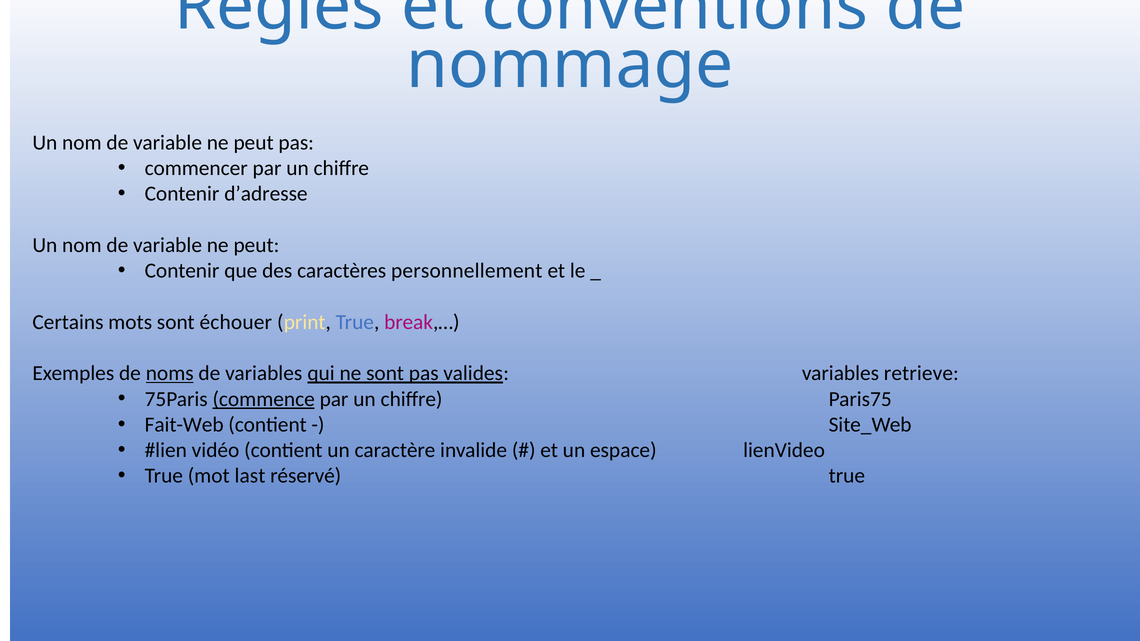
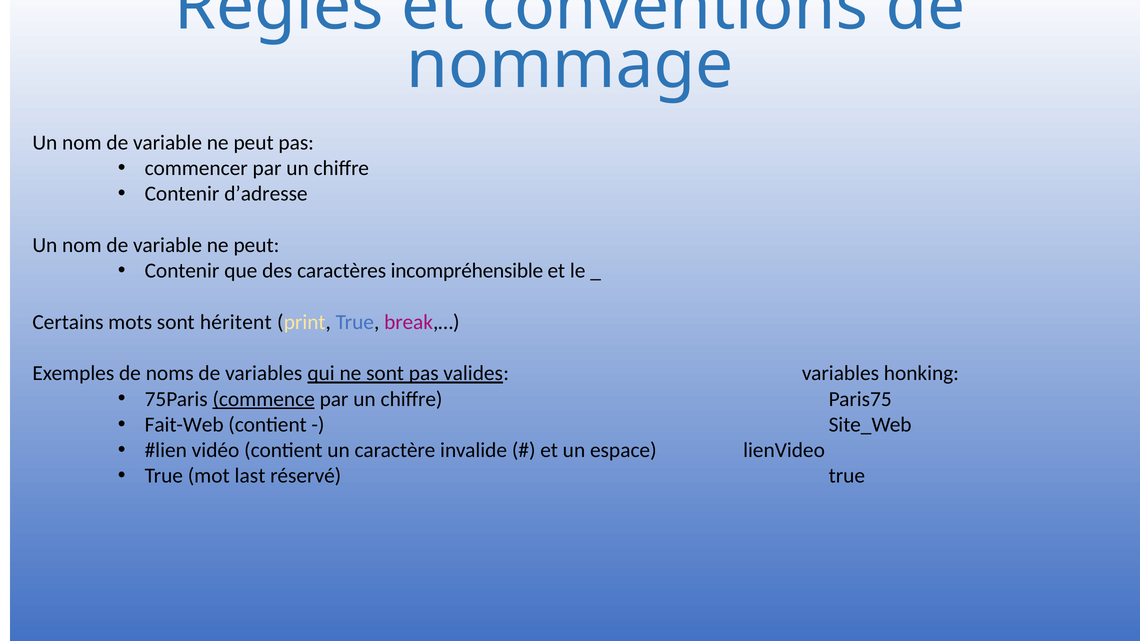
personnellement: personnellement -> incompréhensible (467, 271)
échouer: échouer -> héritent (236, 322)
noms underline: present -> none (170, 373)
retrieve: retrieve -> honking (921, 373)
